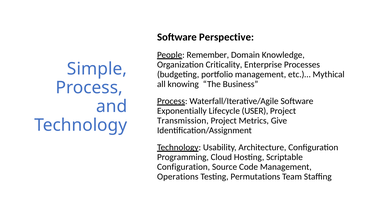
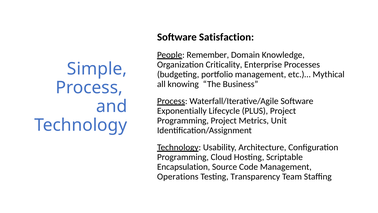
Perspective: Perspective -> Satisfaction (227, 37)
USER: USER -> PLUS (255, 111)
Transmission: Transmission -> Programming (183, 120)
Give: Give -> Unit (279, 120)
Configuration: Configuration -> Encapsulation (184, 167)
Permutations: Permutations -> Transparency (255, 176)
